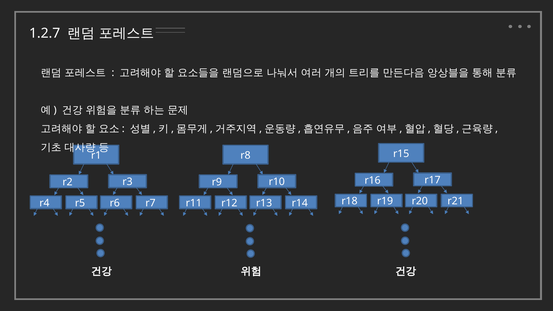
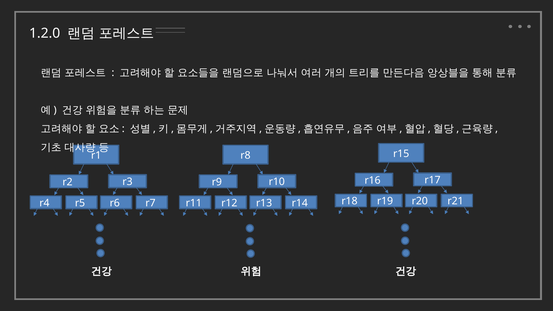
1.2.7: 1.2.7 -> 1.2.0 (45, 33)
